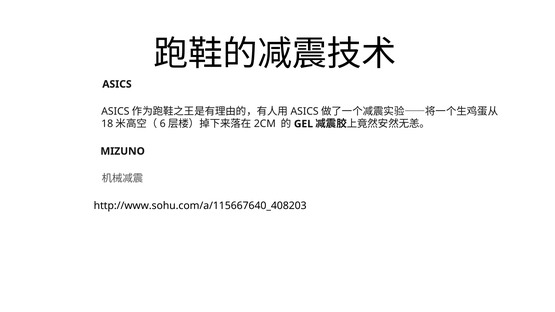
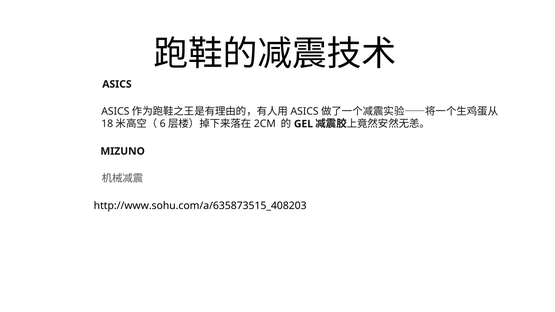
http://www.sohu.com/a/115667640_408203: http://www.sohu.com/a/115667640_408203 -> http://www.sohu.com/a/635873515_408203 (200, 206)
